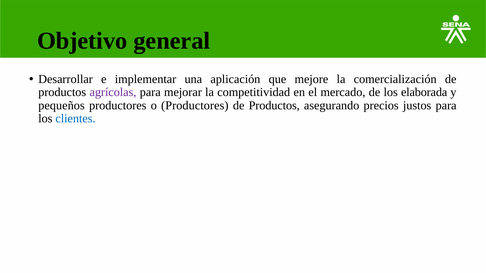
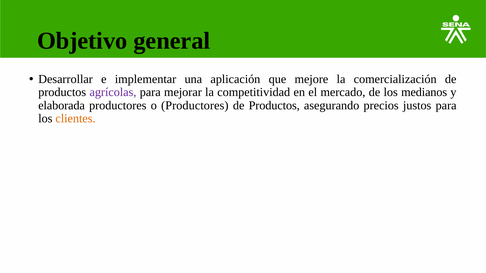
elaborada: elaborada -> medianos (424, 92)
pequeños: pequeños -> elaborada (62, 105)
clientes colour: blue -> orange (76, 119)
